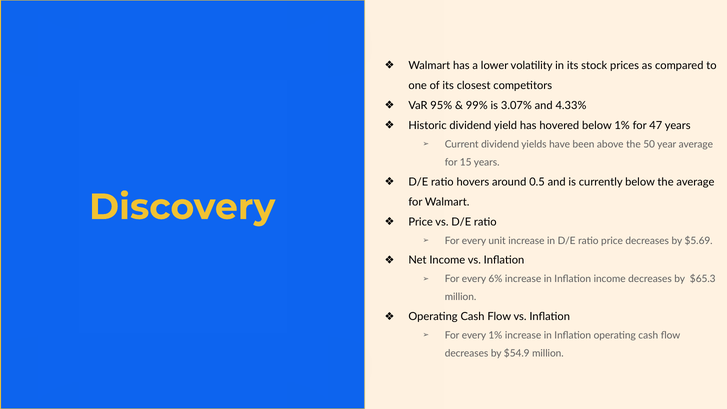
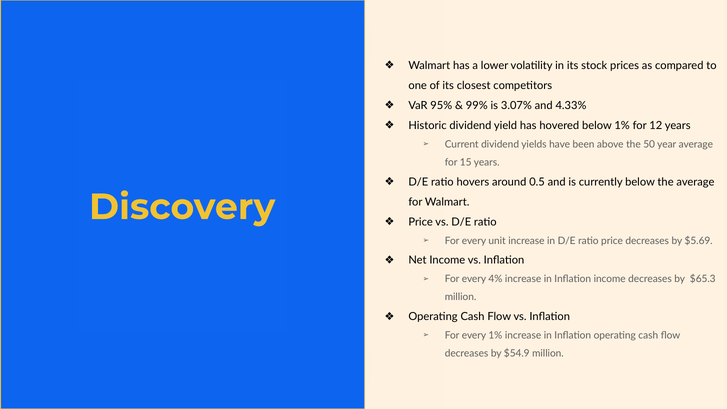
47: 47 -> 12 (656, 125)
6%: 6% -> 4% (495, 279)
